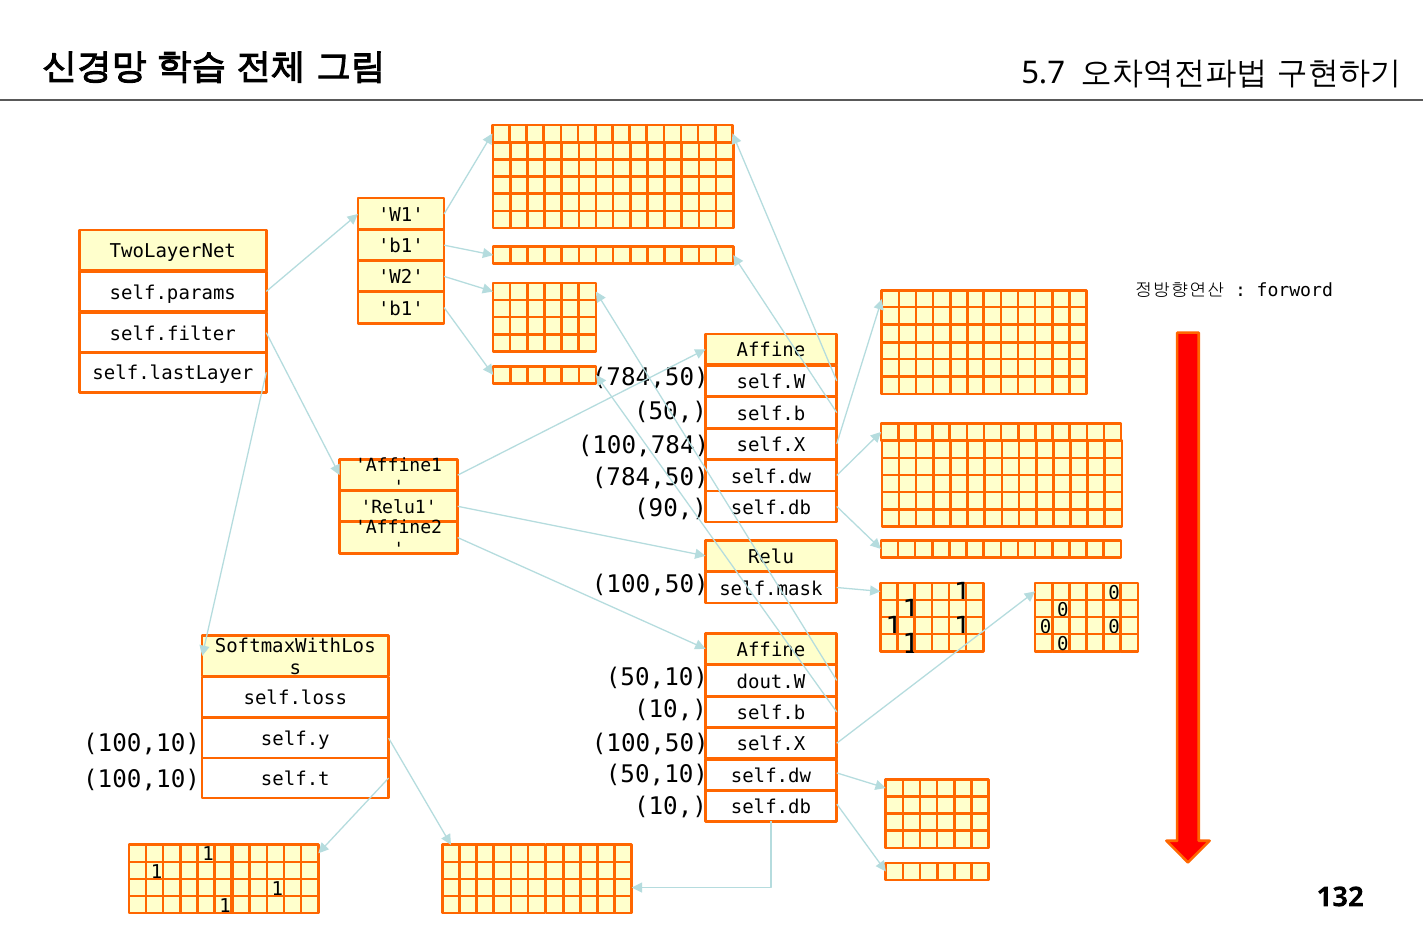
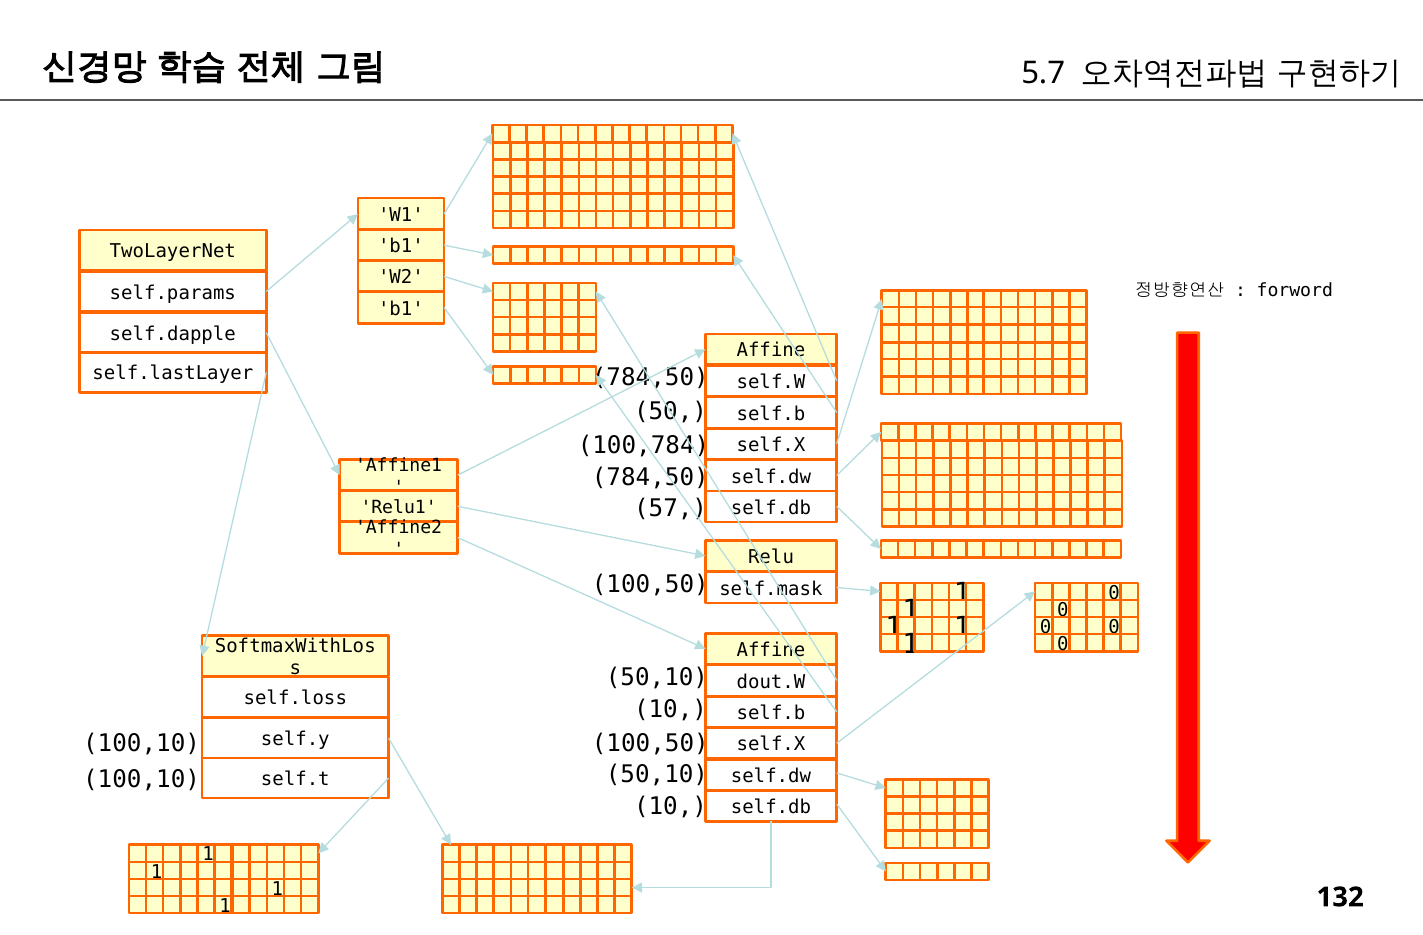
self.filter: self.filter -> self.dapple (173, 334)
90: 90 -> 57 (671, 509)
